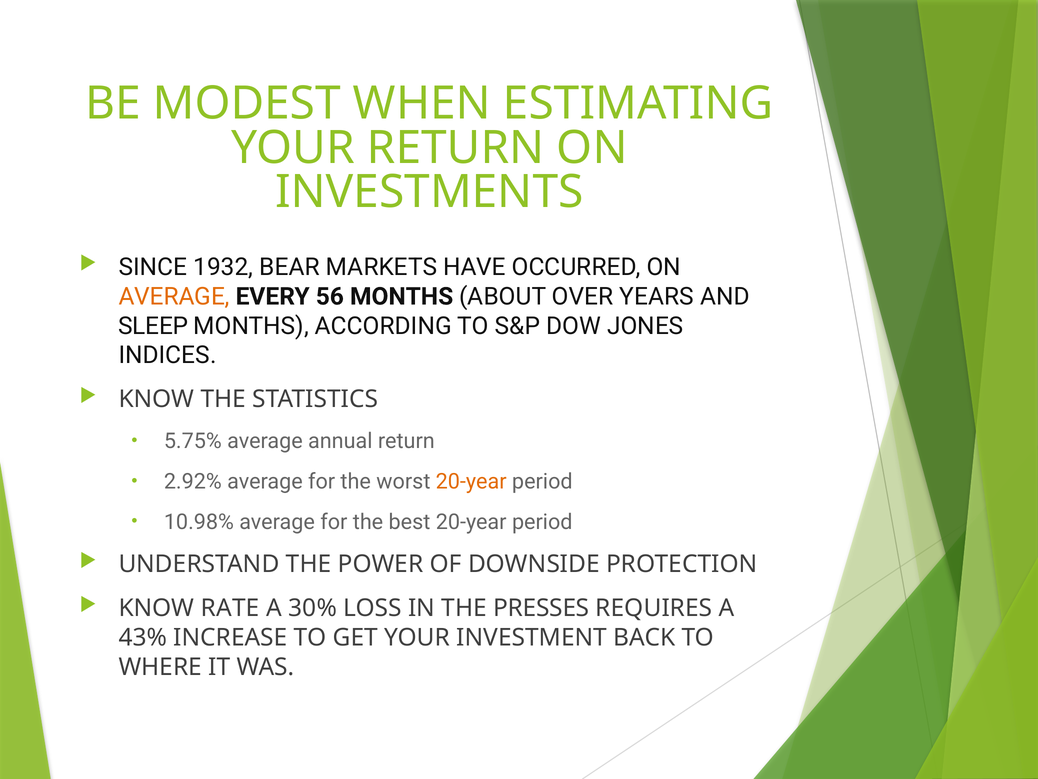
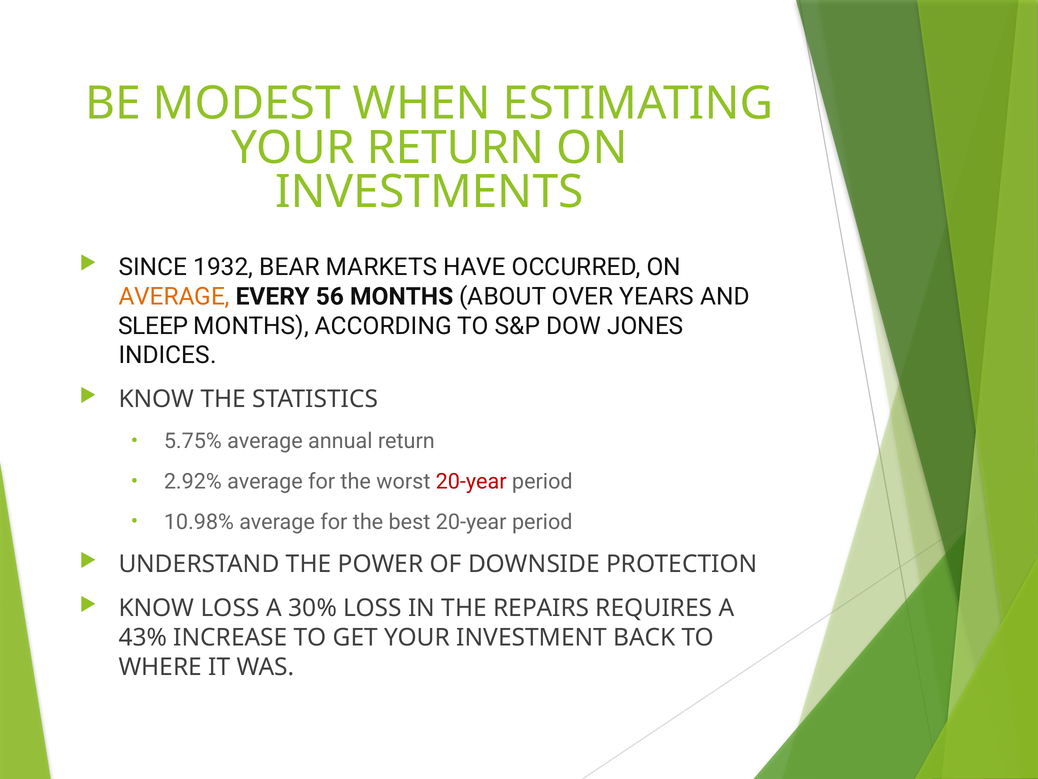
20-year colour: orange -> red (471, 481)
KNOW RATE: RATE -> LOSS (230, 608)
PRESSES: PRESSES -> REPAIRS (541, 608)
